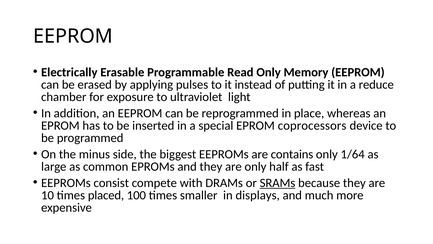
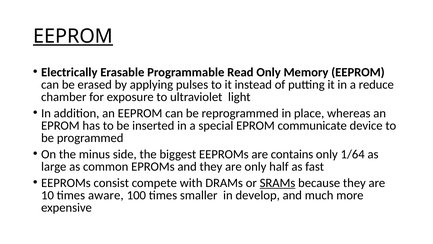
EEPROM underline: none -> present (73, 36)
coprocessors: coprocessors -> communicate (312, 125)
placed: placed -> aware (106, 195)
displays: displays -> develop (258, 195)
